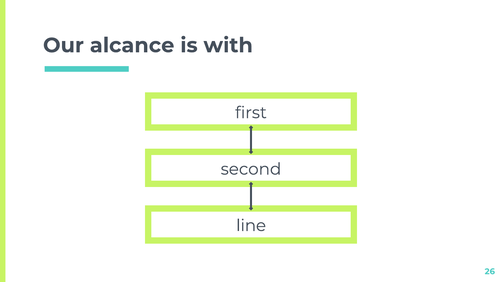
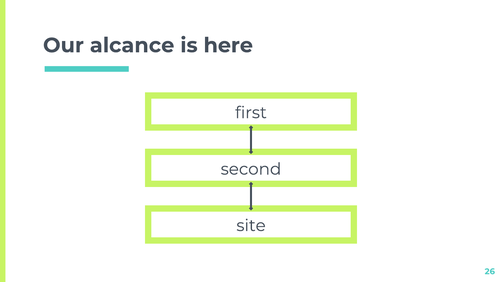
with: with -> here (228, 45)
line: line -> site (251, 226)
